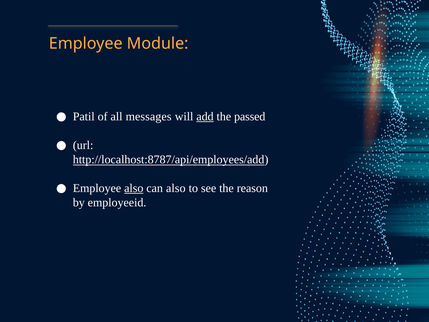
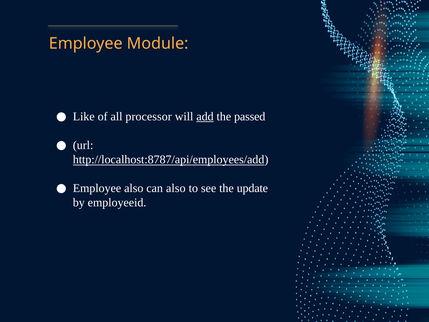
Patil: Patil -> Like (84, 117)
messages: messages -> processor (149, 117)
also underline: present -> none (134, 188)
reason: reason -> update (252, 188)
